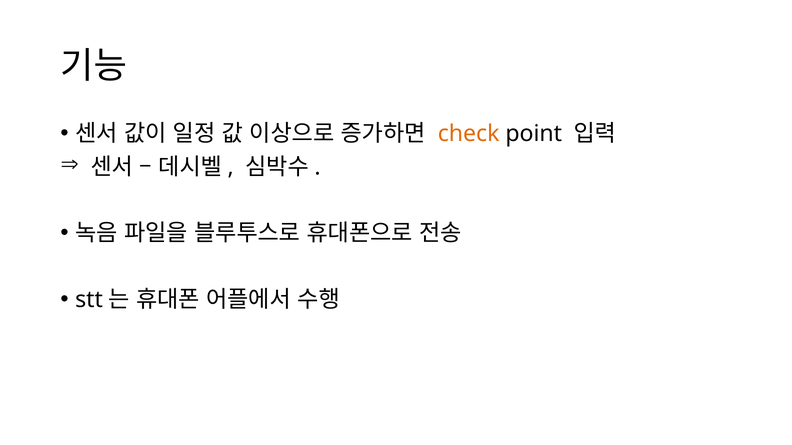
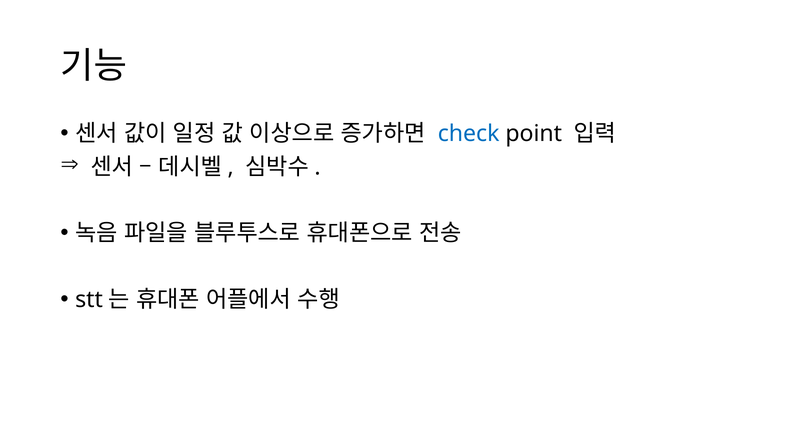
check colour: orange -> blue (469, 134)
